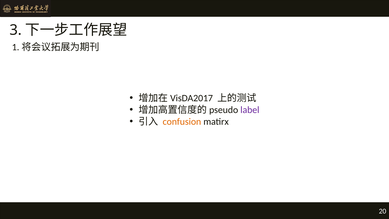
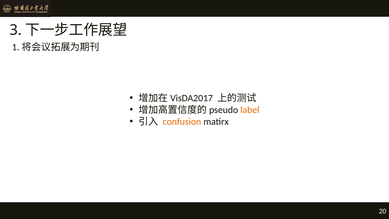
label colour: purple -> orange (250, 110)
